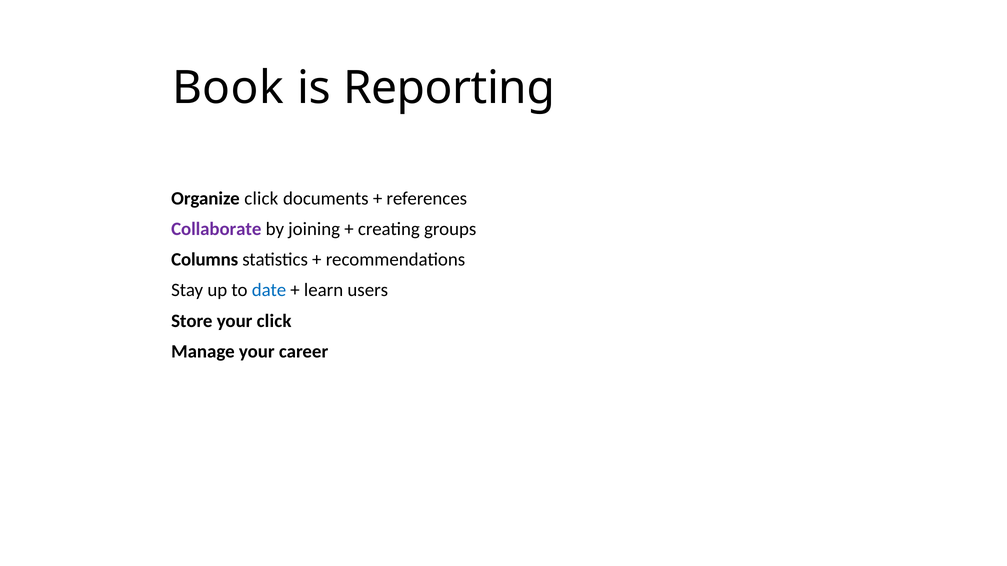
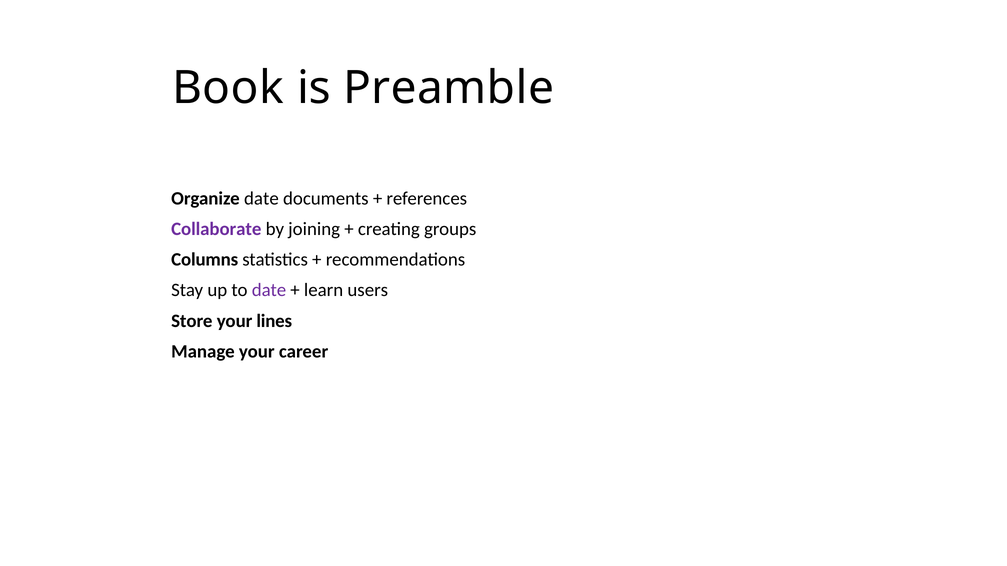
Reporting: Reporting -> Preamble (449, 88)
Organize click: click -> date (261, 199)
date colour: blue -> purple (269, 290)
your click: click -> lines (274, 321)
